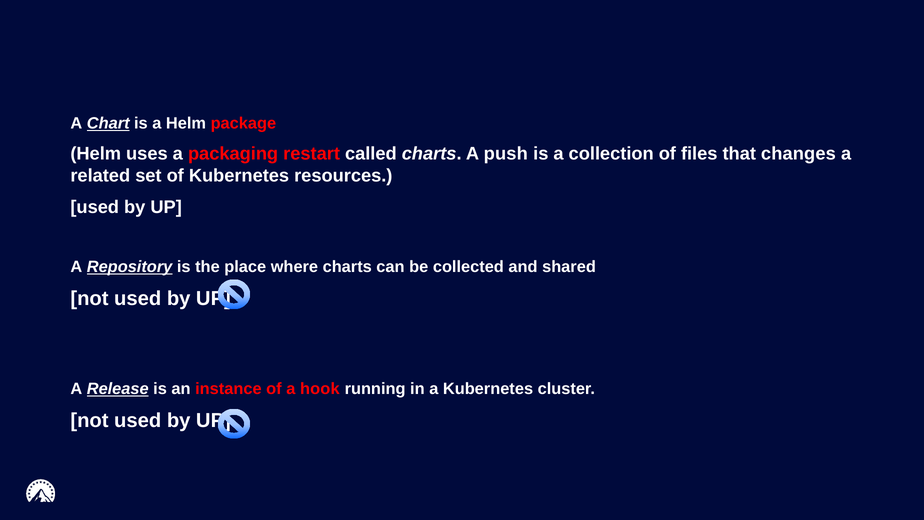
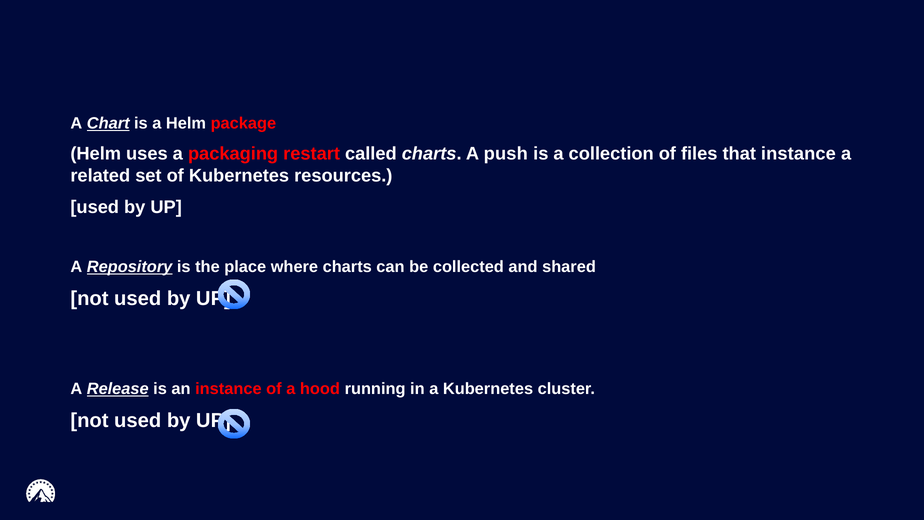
that changes: changes -> instance (798, 154)
hook: hook -> hood (320, 388)
